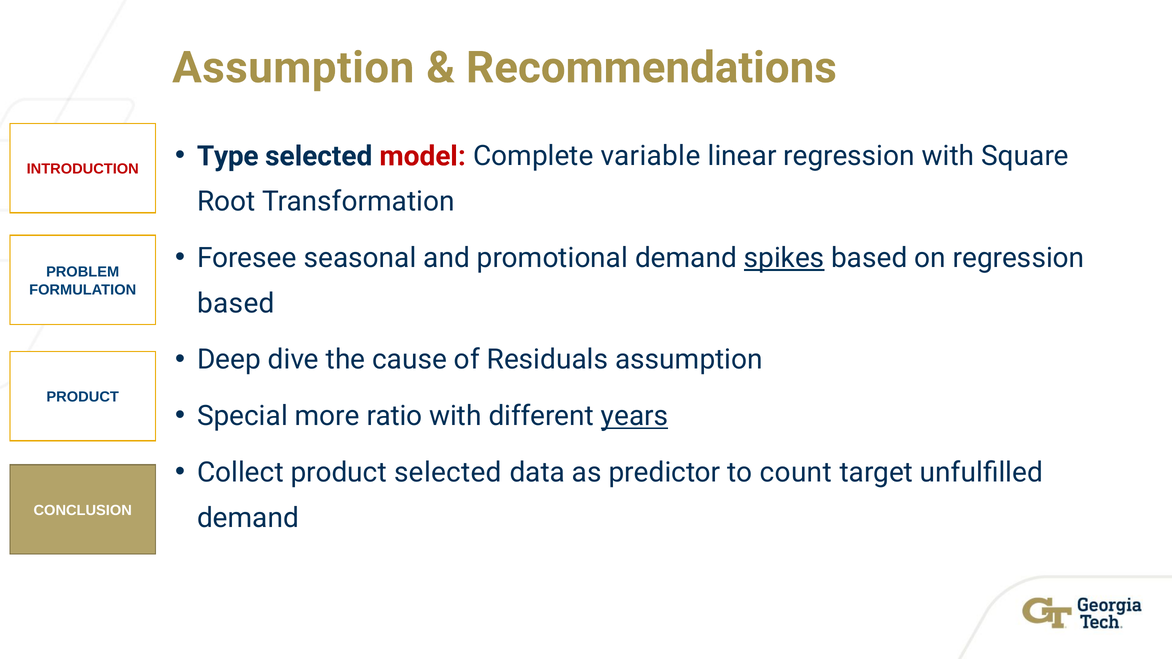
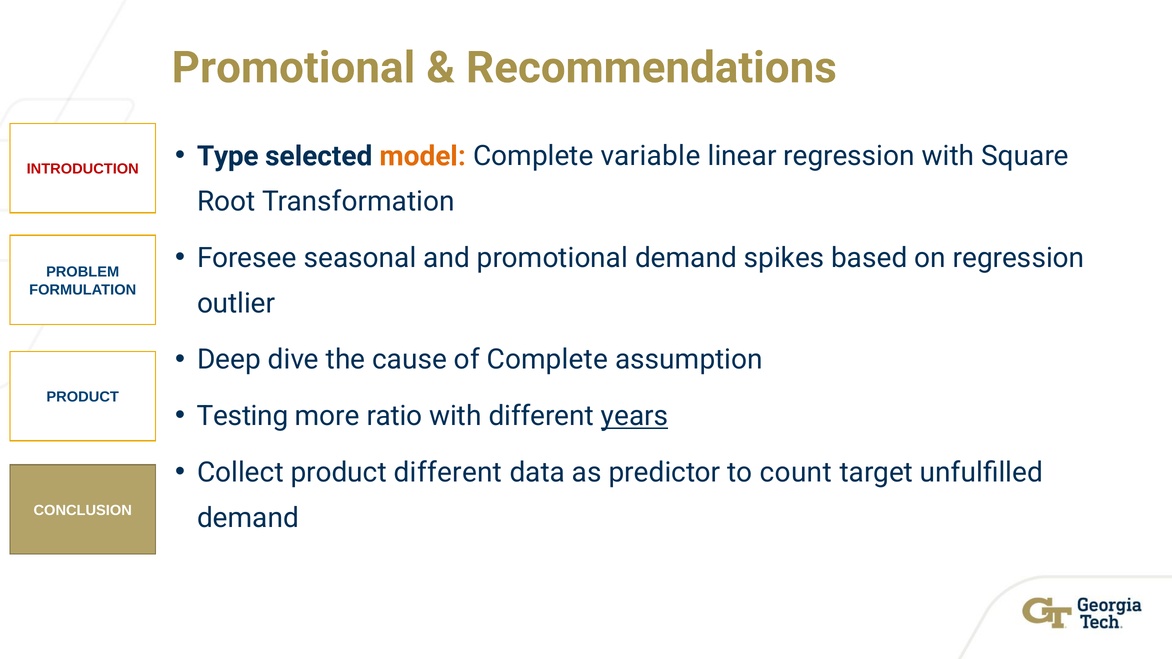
Assumption: Assumption -> Promotional (293, 68)
model colour: red -> orange (423, 156)
spikes underline: present -> none (784, 258)
based: based -> outlier (236, 303)
of Residuals: Residuals -> Complete (547, 360)
Special: Special -> Testing (243, 416)
product selected: selected -> different (448, 473)
